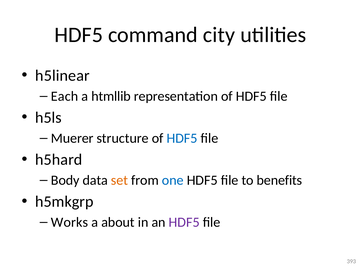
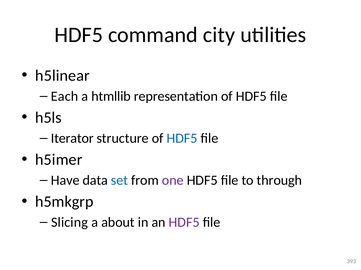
Muerer: Muerer -> Iterator (72, 139)
h5hard: h5hard -> h5imer (59, 160)
Body: Body -> Have (65, 181)
set colour: orange -> blue (120, 181)
one colour: blue -> purple (173, 181)
benefits: benefits -> through (279, 181)
Works: Works -> Slicing (70, 223)
